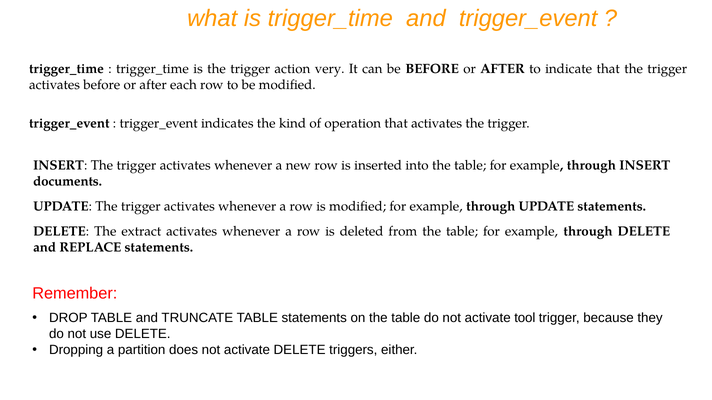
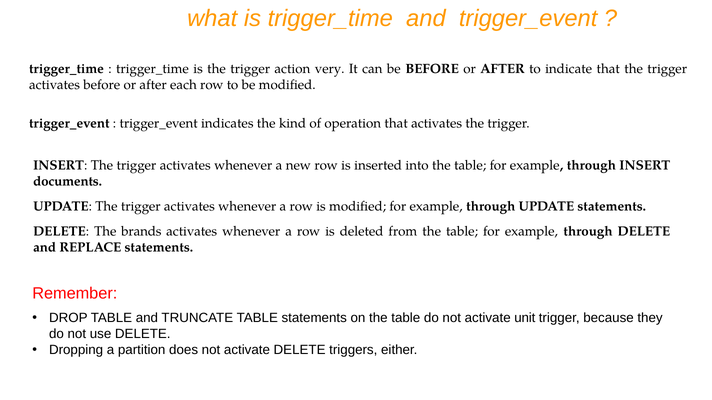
extract: extract -> brands (141, 231)
tool: tool -> unit (525, 318)
